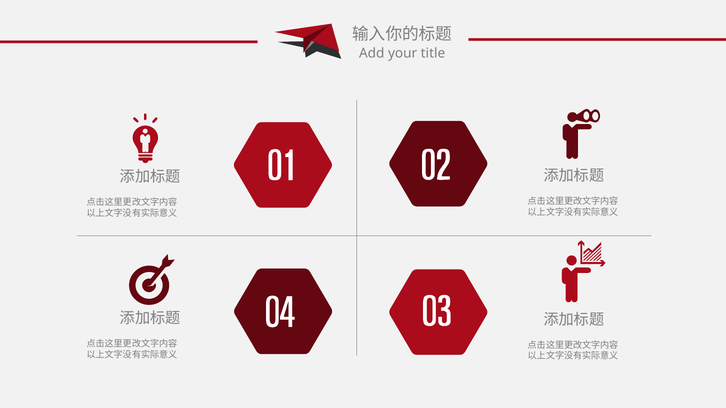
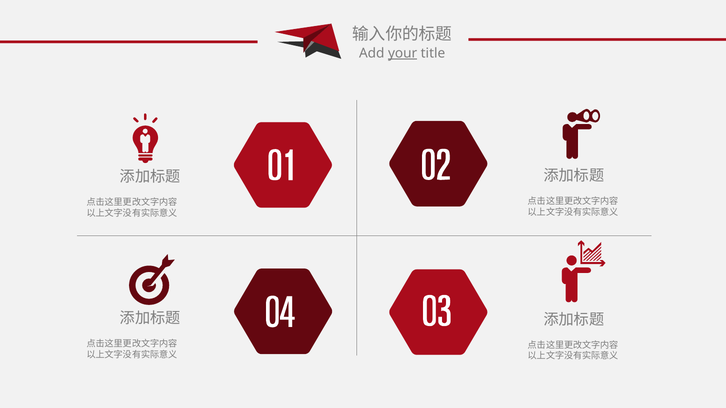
your underline: none -> present (403, 53)
